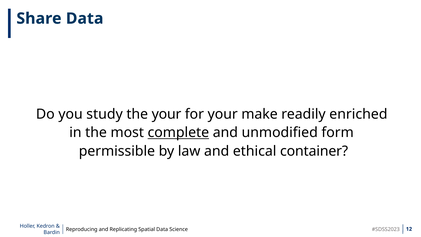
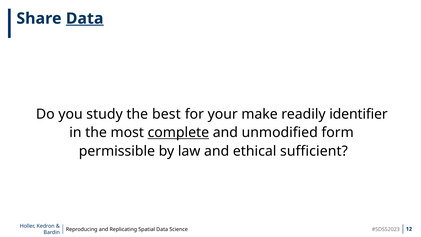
Data underline: none -> present (85, 18)
the your: your -> best (166, 114)
enriched: enriched -> identifier (358, 114)
container: container -> sufficient (314, 151)
